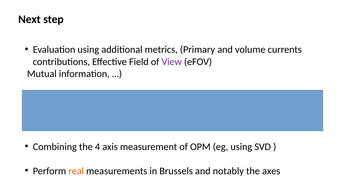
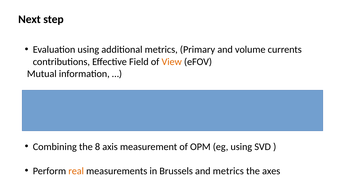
View colour: purple -> orange (172, 62)
4: 4 -> 8 (98, 146)
and notably: notably -> metrics (228, 171)
